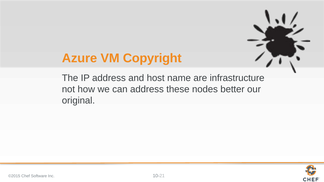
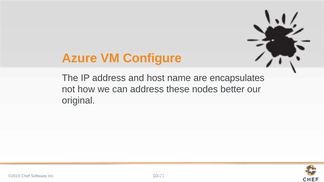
Copyright: Copyright -> Configure (152, 58)
infrastructure: infrastructure -> encapsulates (237, 78)
